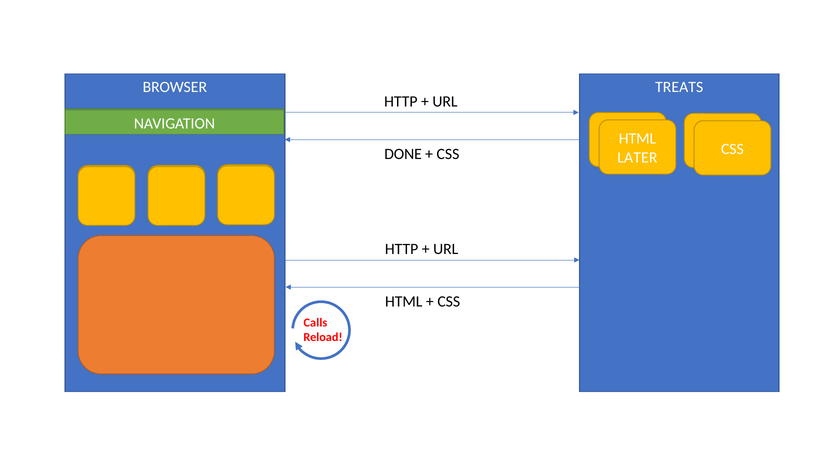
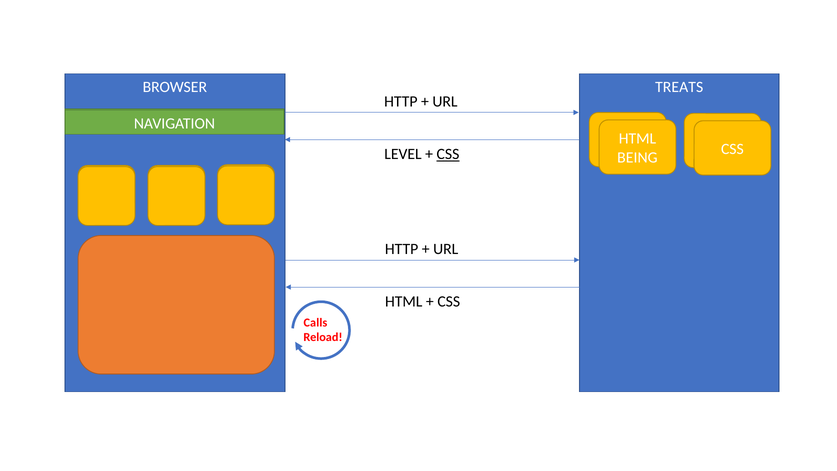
DONE: DONE -> LEVEL (403, 154)
CSS underline: none -> present (448, 154)
LATER: LATER -> BEING (637, 157)
